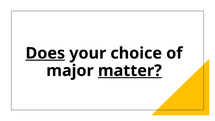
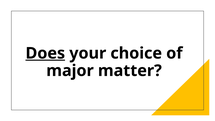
matter underline: present -> none (130, 71)
